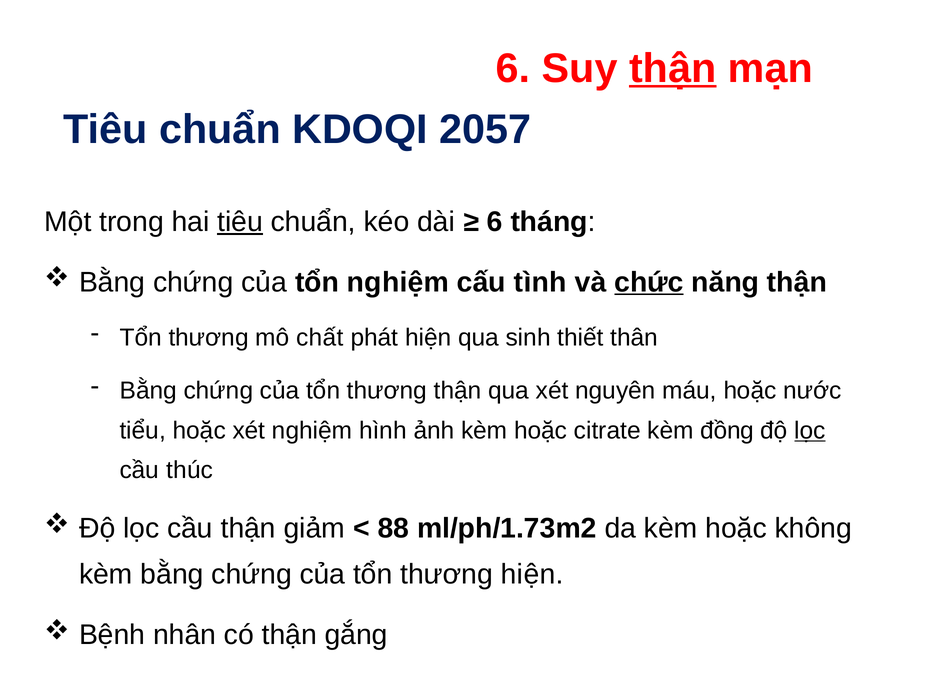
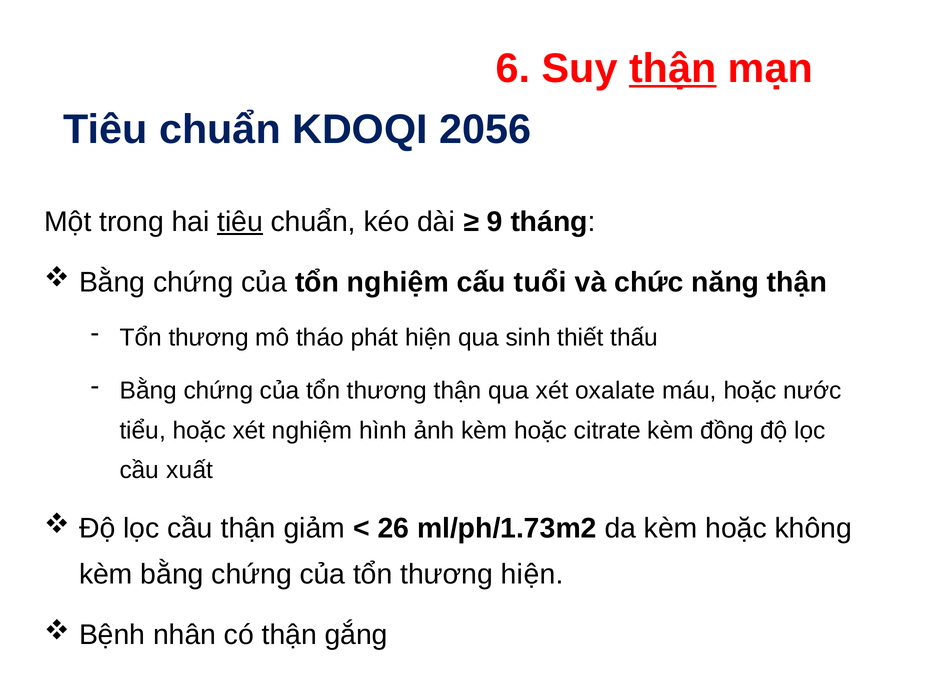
2057: 2057 -> 2056 (485, 130)
6: 6 -> 9 (495, 222)
tình: tình -> tuổi (540, 282)
chức underline: present -> none (649, 282)
chất: chất -> tháo (320, 337)
thân: thân -> thấu (634, 337)
nguyên: nguyên -> oxalate (615, 390)
lọc underline: present -> none (810, 430)
thúc: thúc -> xuất (190, 470)
88: 88 -> 26 (393, 528)
